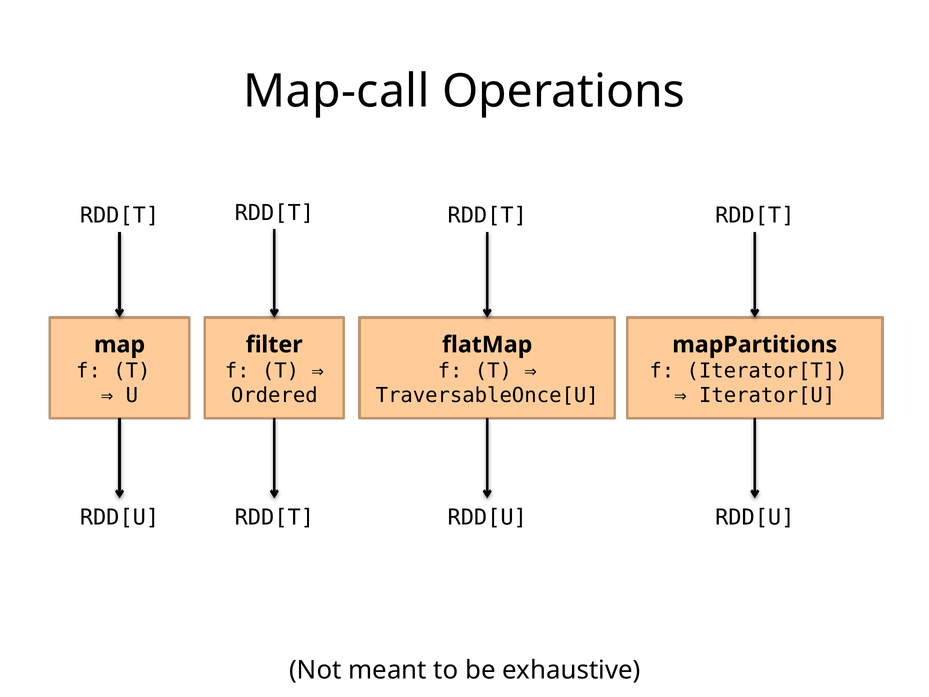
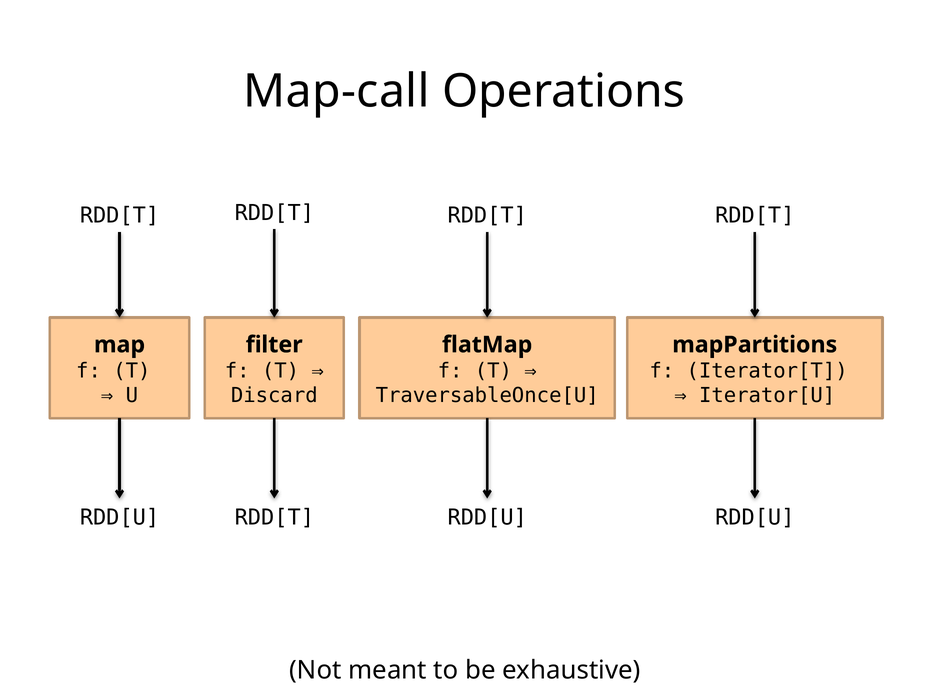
Ordered: Ordered -> Discard (274, 395)
